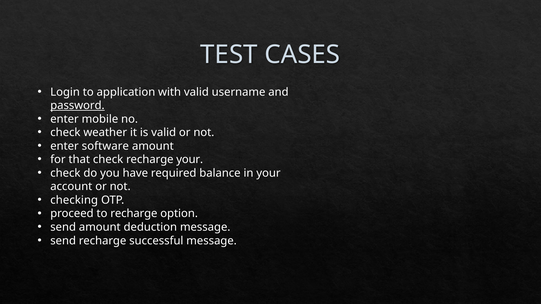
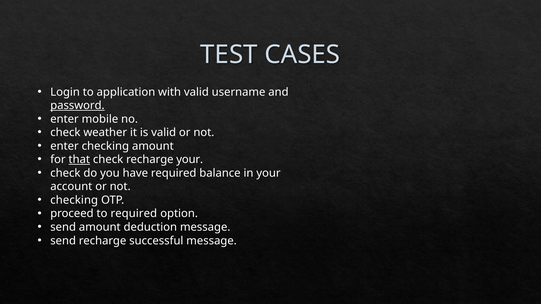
enter software: software -> checking (105, 146)
that underline: none -> present (79, 160)
to recharge: recharge -> required (134, 214)
